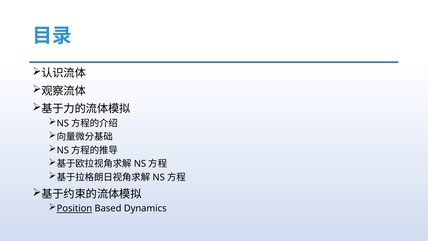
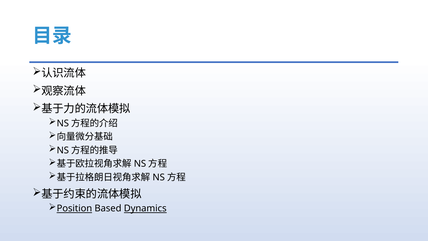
Dynamics underline: none -> present (145, 208)
